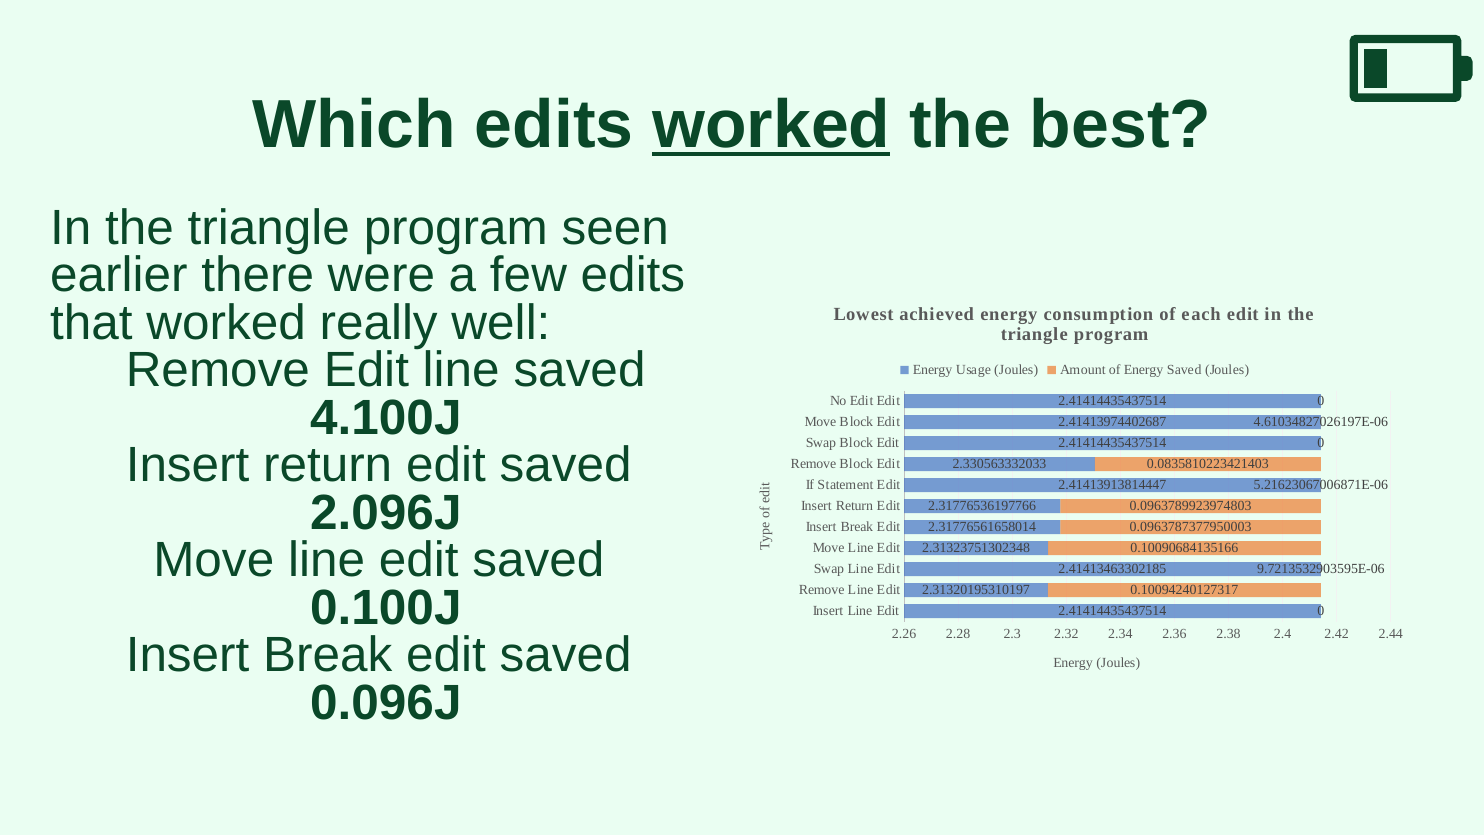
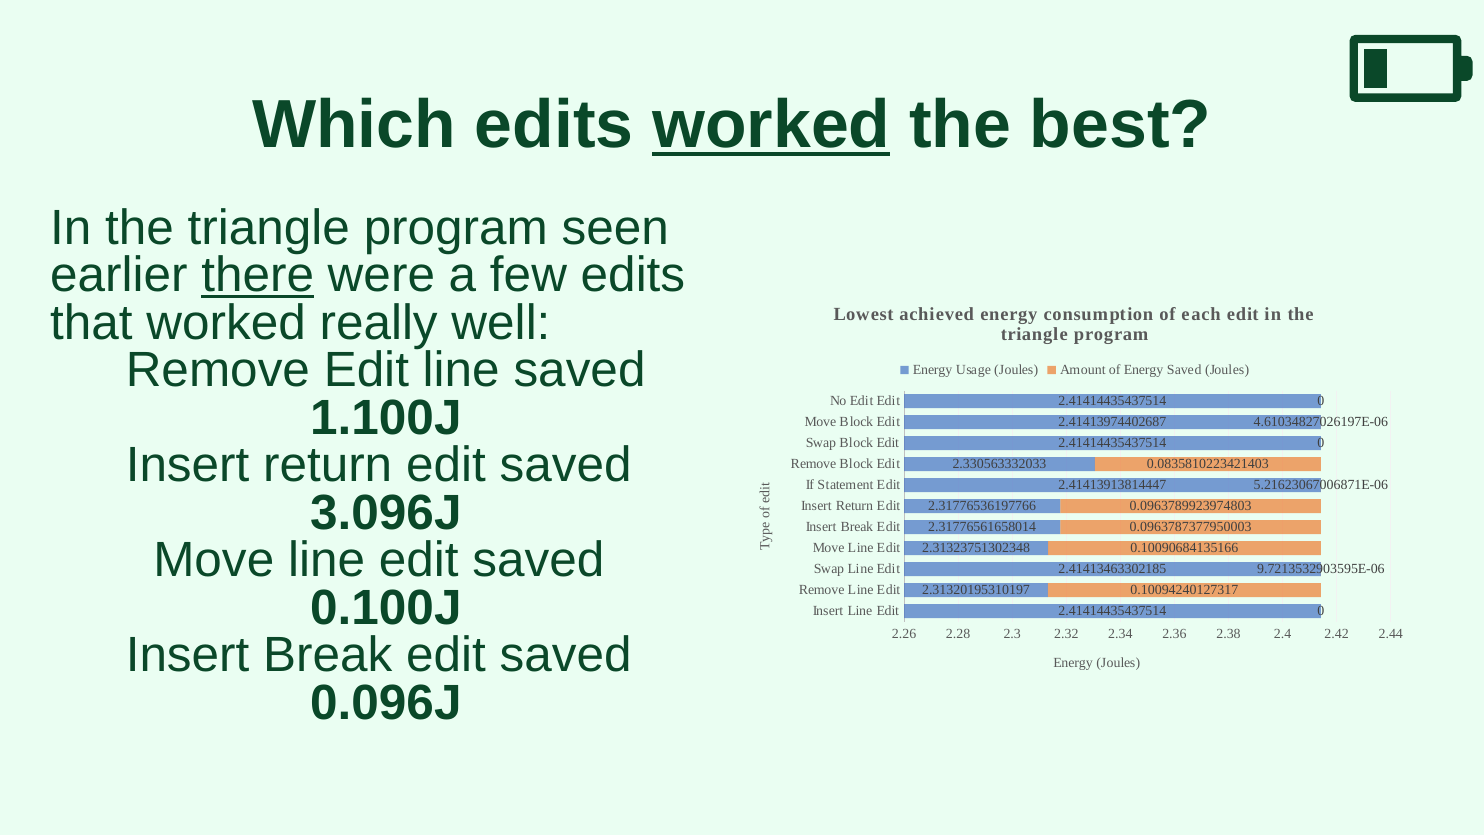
there underline: none -> present (258, 275)
4.100J: 4.100J -> 1.100J (386, 418)
2.096J: 2.096J -> 3.096J (386, 513)
